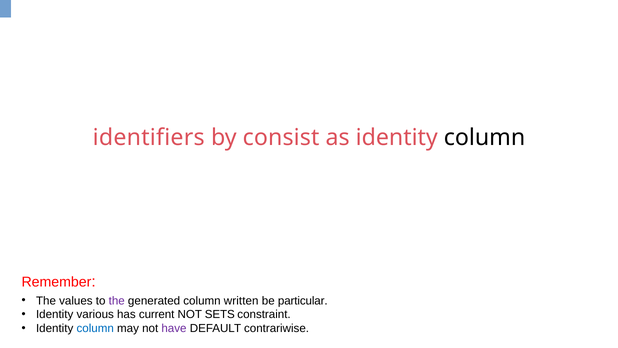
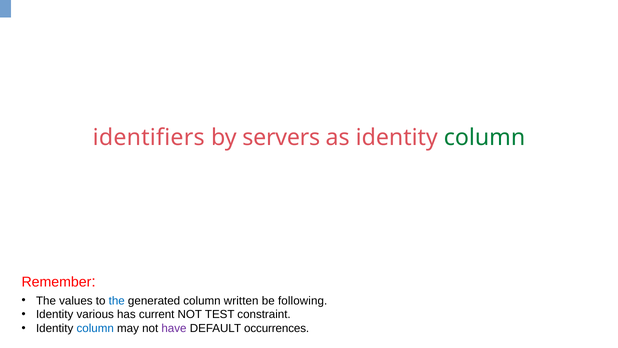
consist: consist -> servers (281, 138)
column colour: black -> green (485, 138)
the colour: purple -> blue (117, 300)
particular: particular -> following (303, 300)
SETS: SETS -> TEST (220, 314)
contrariwise: contrariwise -> occurrences (277, 328)
